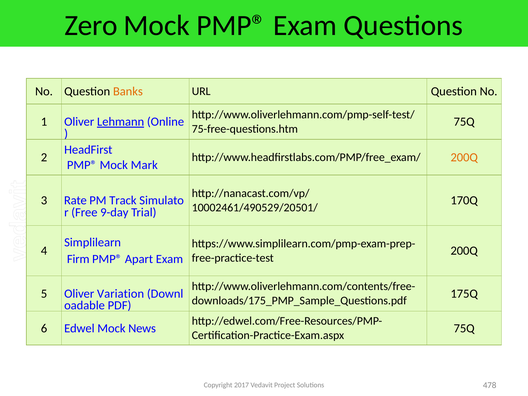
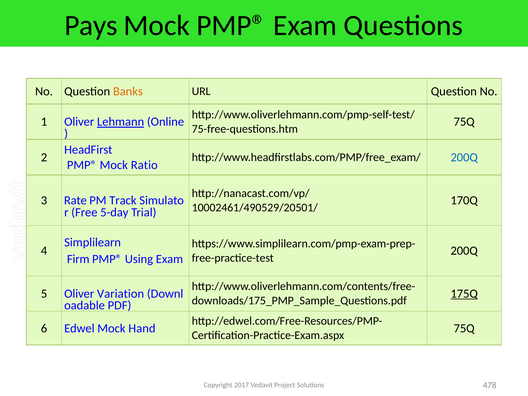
Zero: Zero -> Pays (91, 25)
200Q colour: orange -> blue (464, 157)
Mark: Mark -> Ratio (144, 165)
9-day: 9-day -> 5-day (114, 212)
Apart: Apart -> Using (139, 259)
175Q underline: none -> present (464, 294)
News: News -> Hand (142, 328)
